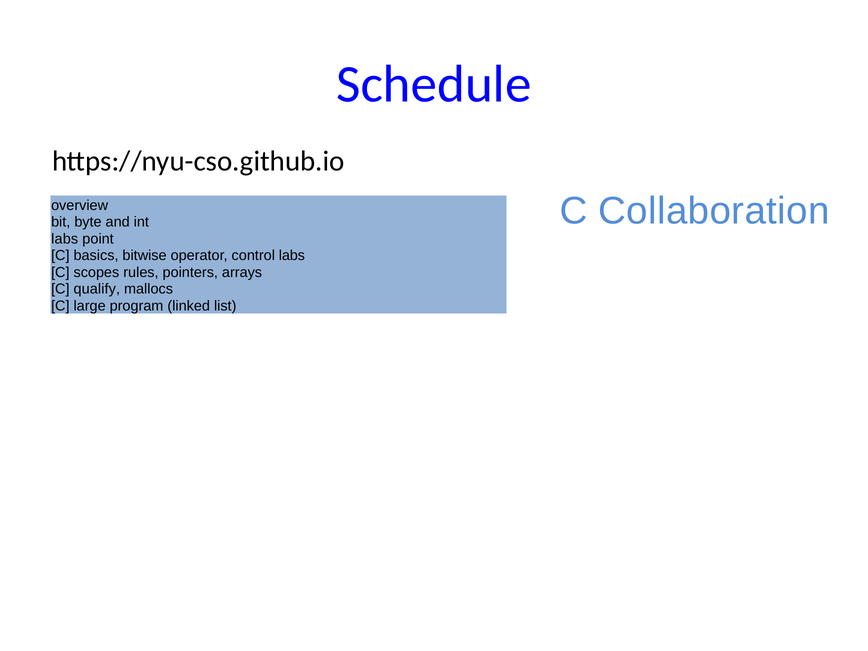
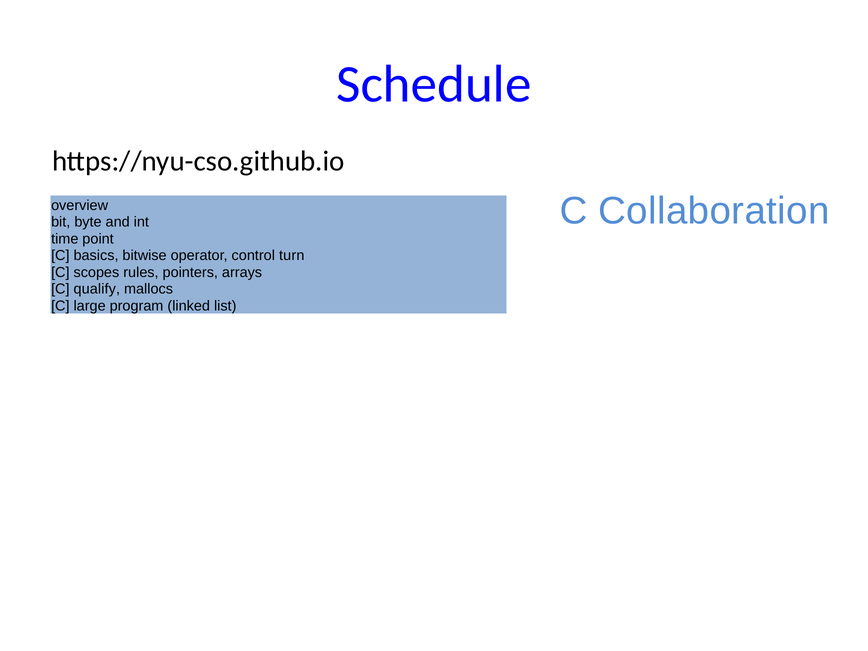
labs: labs -> time (65, 239)
control labs: labs -> turn (292, 256)
